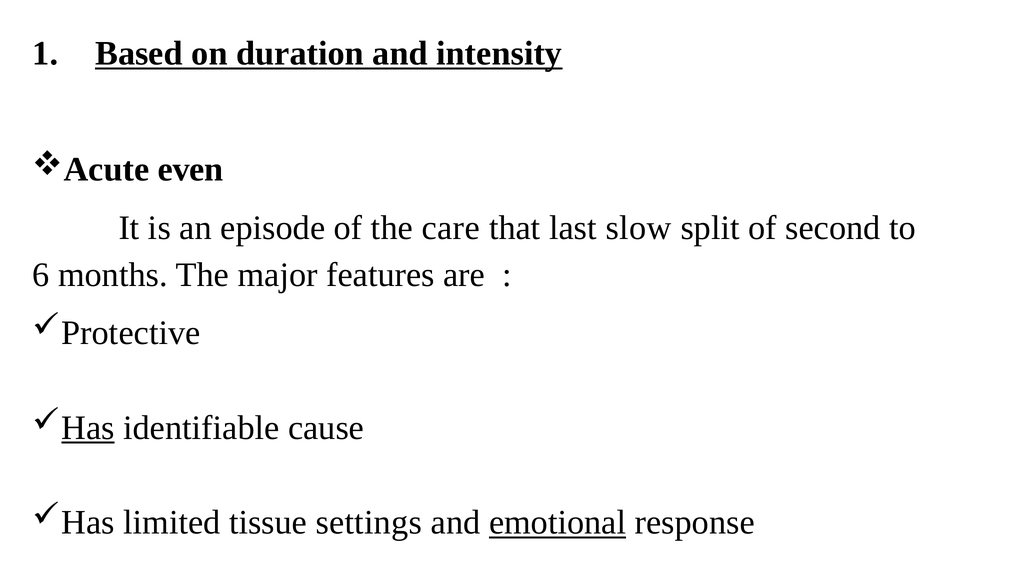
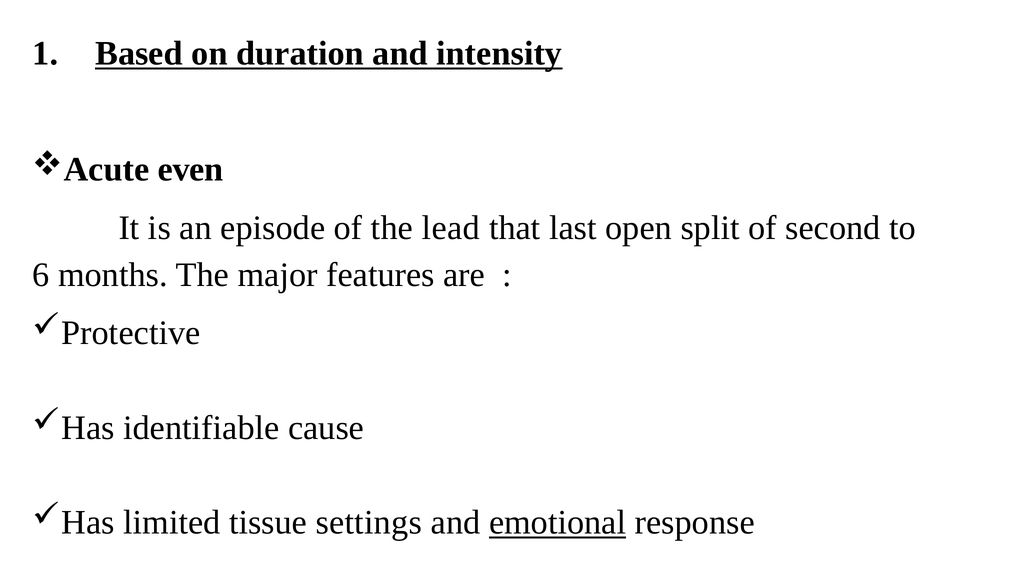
care: care -> lead (451, 228)
slow: slow -> open (639, 228)
Has underline: present -> none (88, 428)
